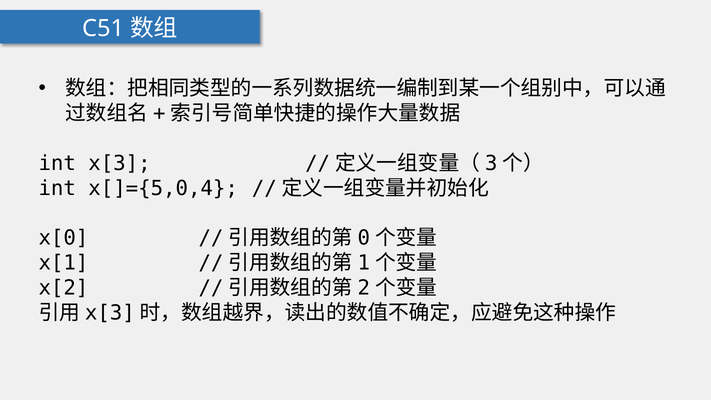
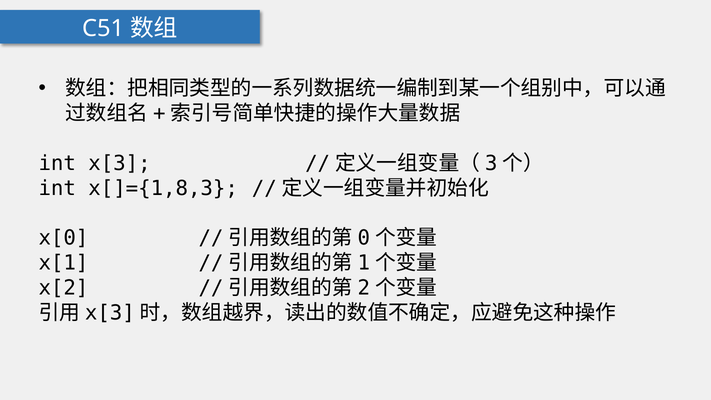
x[]={5,0,4: x[]={5,0,4 -> x[]={1,8,3 (163, 188)
